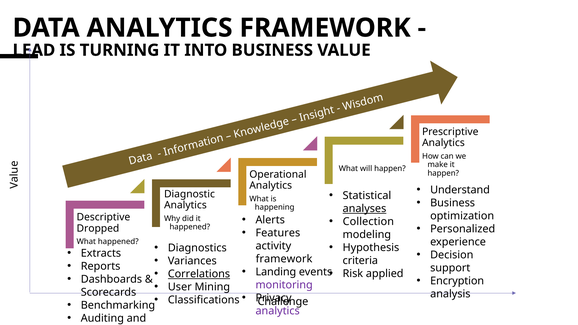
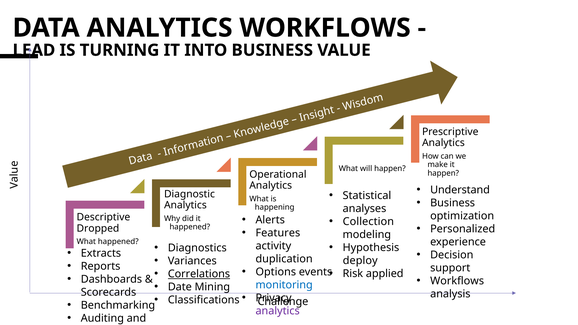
ANALYTICS FRAMEWORK: FRAMEWORK -> WORKFLOWS (325, 28)
analyses underline: present -> none (364, 209)
framework: framework -> duplication (284, 259)
criteria: criteria -> deploy (360, 261)
Landing: Landing -> Options (276, 272)
Encryption: Encryption -> Workflows (457, 281)
User: User -> Date (180, 287)
monitoring colour: purple -> blue (284, 285)
